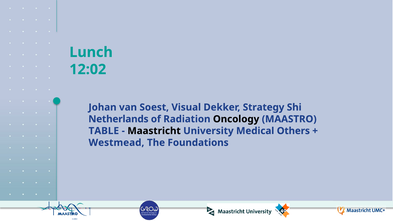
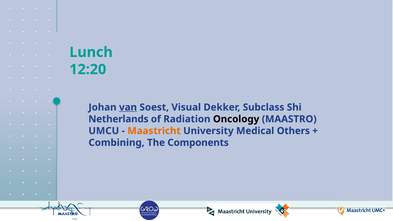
12:02: 12:02 -> 12:20 (88, 69)
van underline: none -> present (128, 107)
Strategy: Strategy -> Subclass (264, 107)
TABLE: TABLE -> UMCU (104, 131)
Maastricht colour: black -> orange (154, 131)
Westmead: Westmead -> Combining (116, 143)
Foundations: Foundations -> Components (198, 143)
